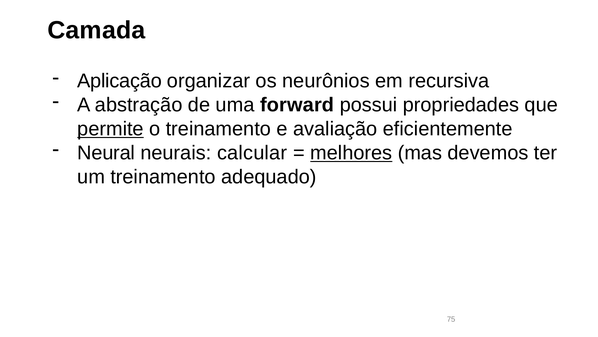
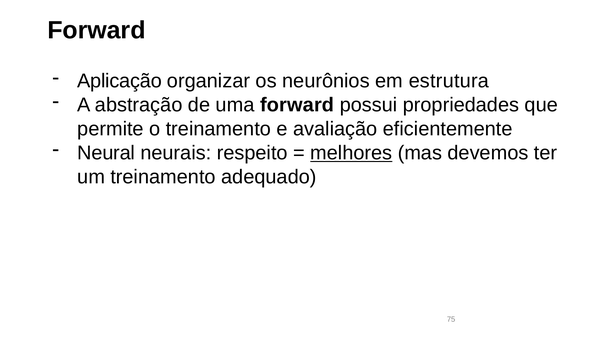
Camada: Camada -> Forward (96, 30)
recursiva: recursiva -> estrutura (449, 81)
permite underline: present -> none (110, 129)
calcular: calcular -> respeito (252, 153)
